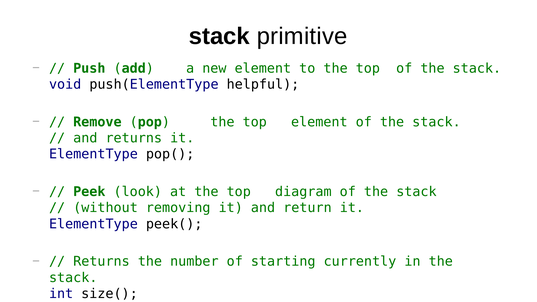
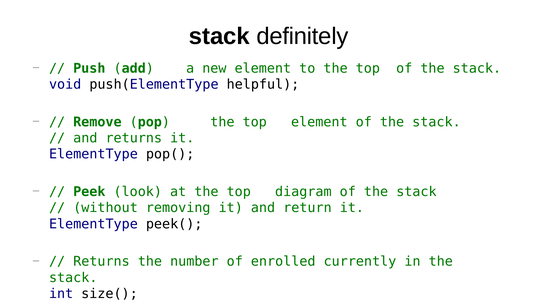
primitive: primitive -> definitely (302, 36)
starting: starting -> enrolled (283, 262)
